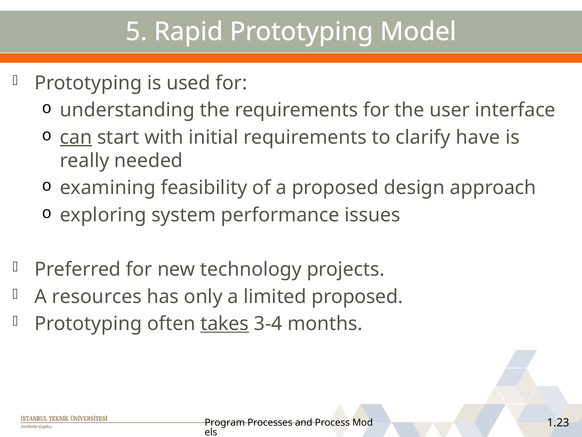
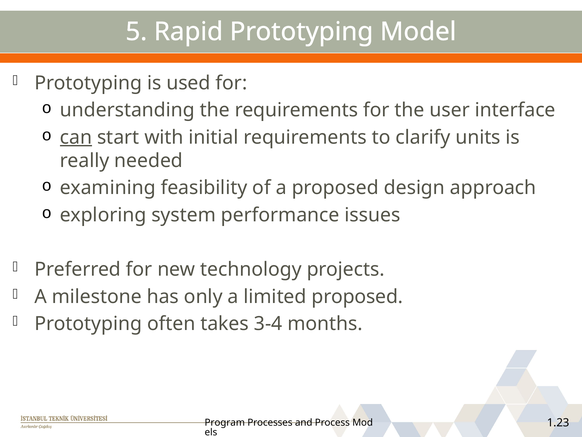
have: have -> units (478, 137)
resources: resources -> milestone (97, 296)
takes underline: present -> none (225, 323)
